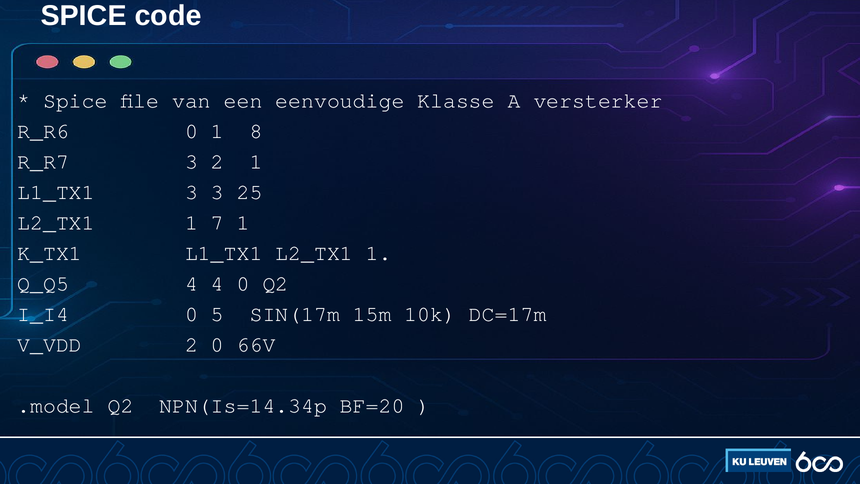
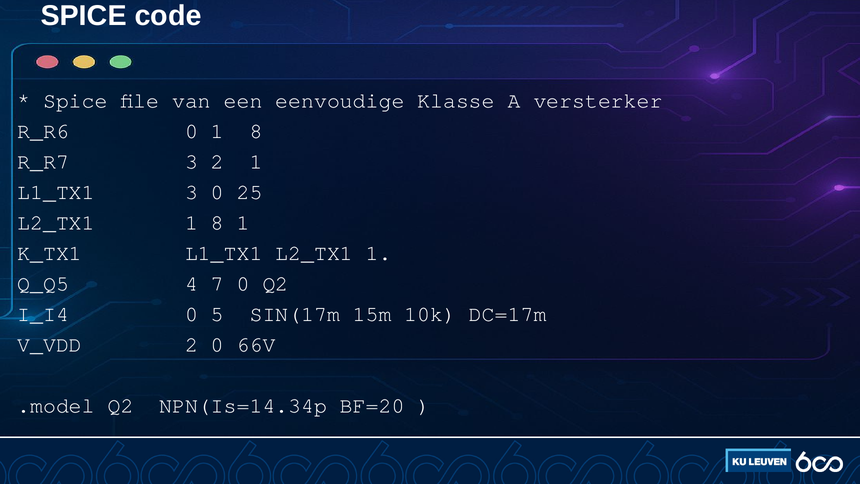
3 3: 3 -> 0 (217, 192)
L2_TX1 1 7: 7 -> 8 (217, 222)
4 4: 4 -> 7 (217, 283)
